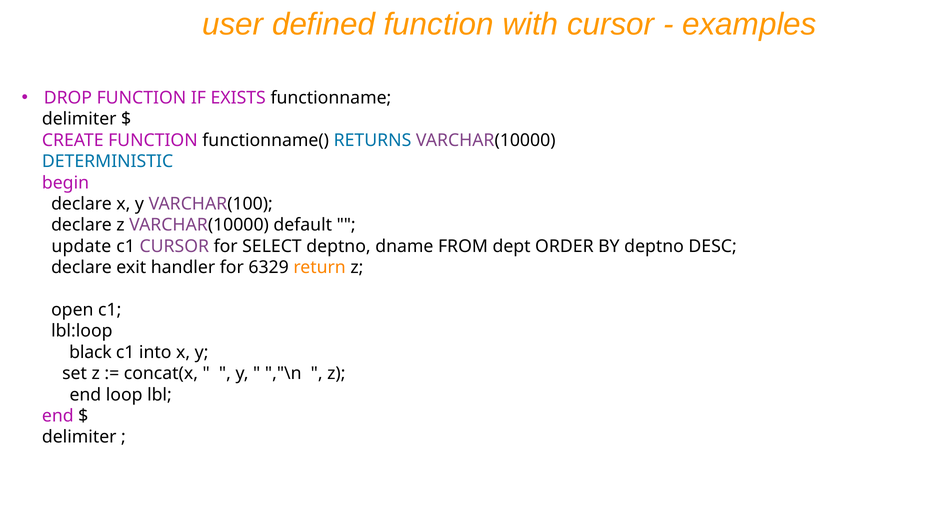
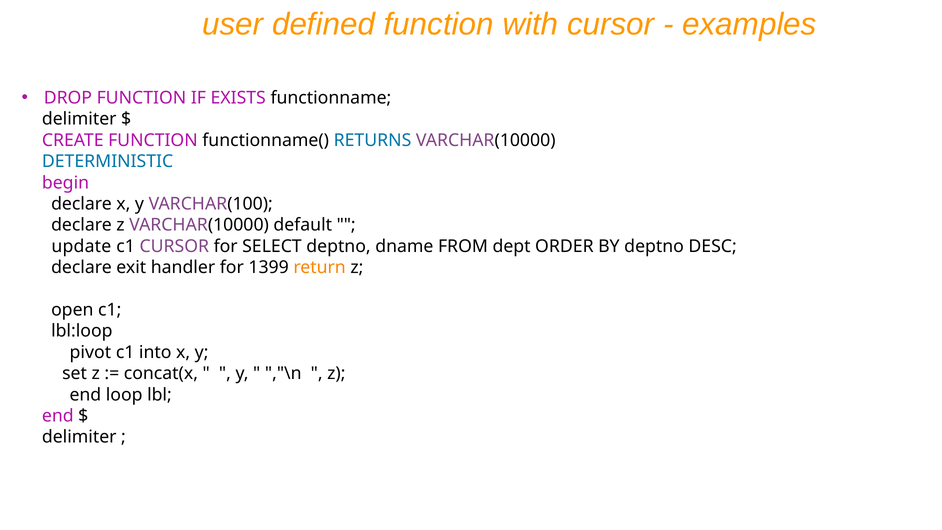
6329: 6329 -> 1399 (269, 267)
black: black -> pivot (90, 352)
